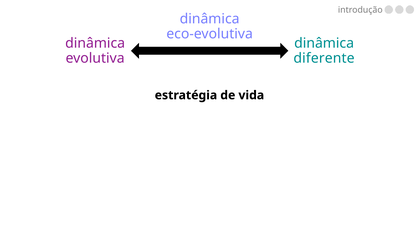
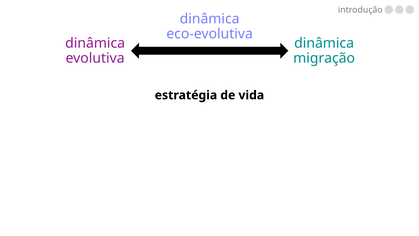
diferente: diferente -> migração (324, 58)
